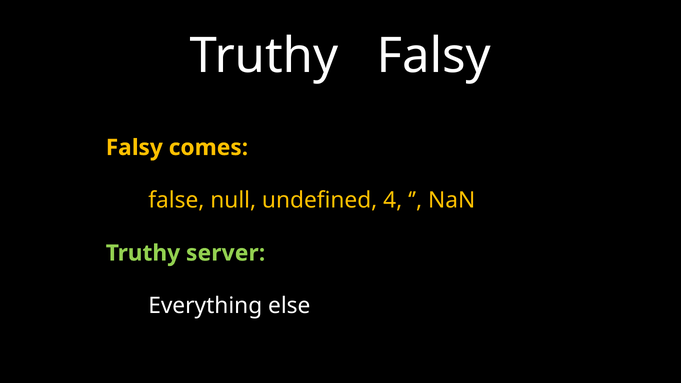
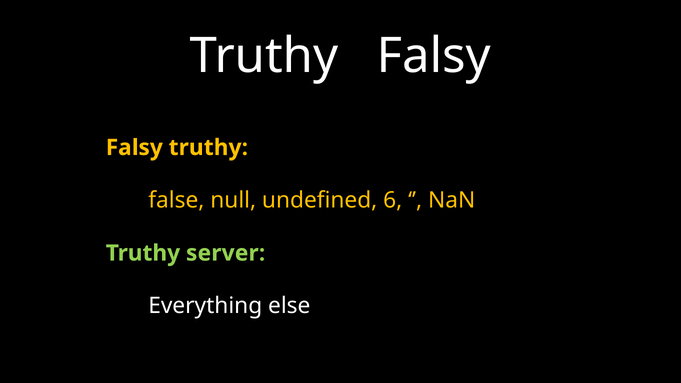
Falsy comes: comes -> truthy (208, 148)
4: 4 -> 6 (393, 200)
